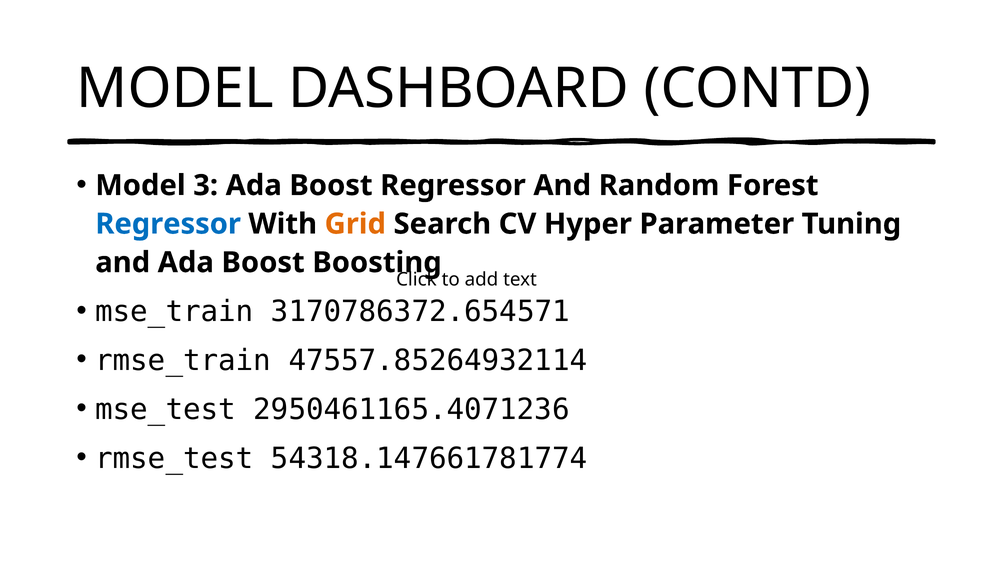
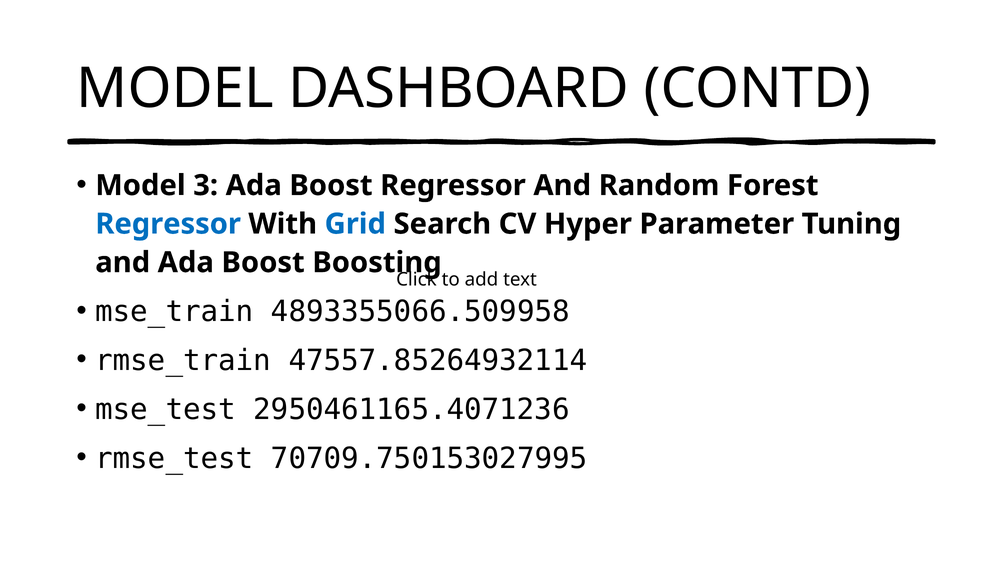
Grid colour: orange -> blue (355, 224)
3170786372.654571: 3170786372.654571 -> 4893355066.509958 (420, 312)
54318.147661781774: 54318.147661781774 -> 70709.750153027995 (429, 459)
